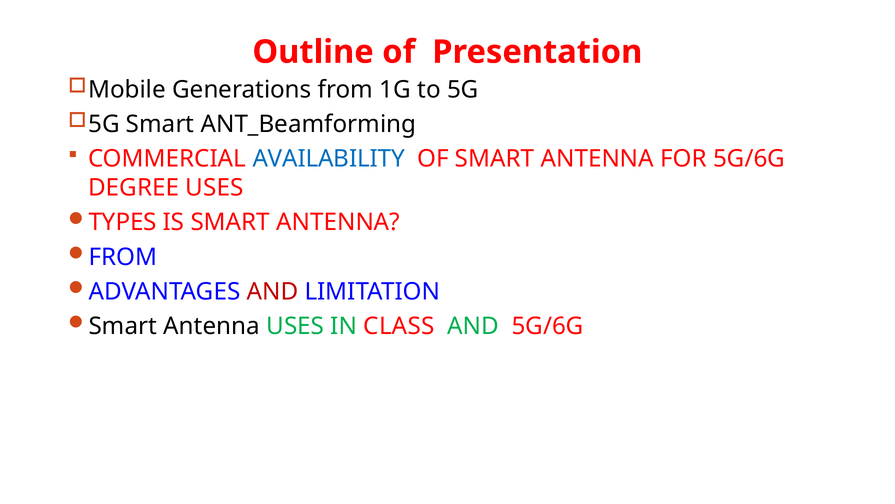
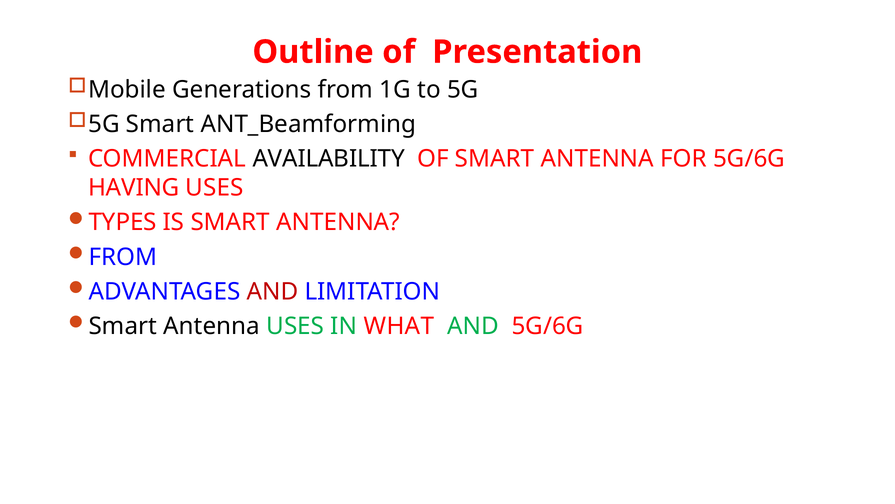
AVAILABILITY colour: blue -> black (329, 159)
DEGREE: DEGREE -> HAVING (134, 188)
CLASS: CLASS -> WHAT (399, 326)
